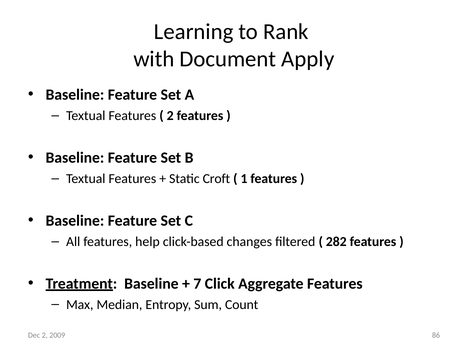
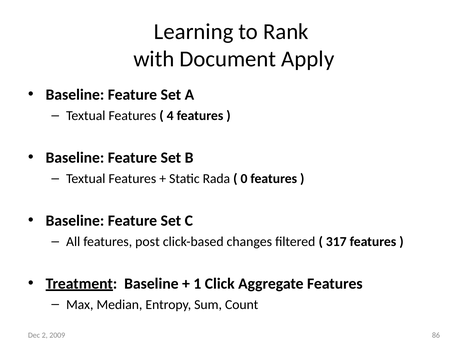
2: 2 -> 4 (170, 116)
Croft: Croft -> Rada (216, 179)
1: 1 -> 0 (244, 179)
help: help -> post (147, 242)
282: 282 -> 317 (336, 242)
7: 7 -> 1 (197, 284)
